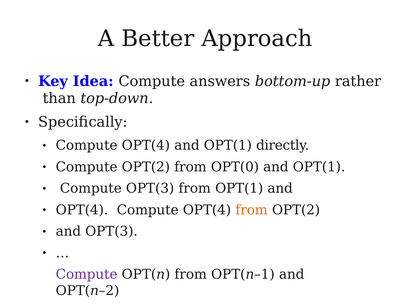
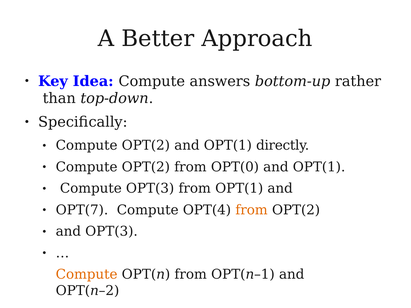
OPT(4: OPT(4 -> OPT(2 (146, 146)
OPT(4: OPT(4 -> OPT(7 (82, 210)
Compute colour: purple -> orange (87, 275)
